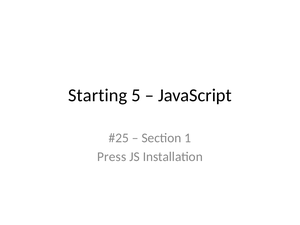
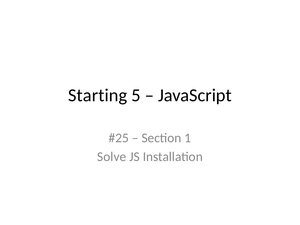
Press: Press -> Solve (112, 157)
